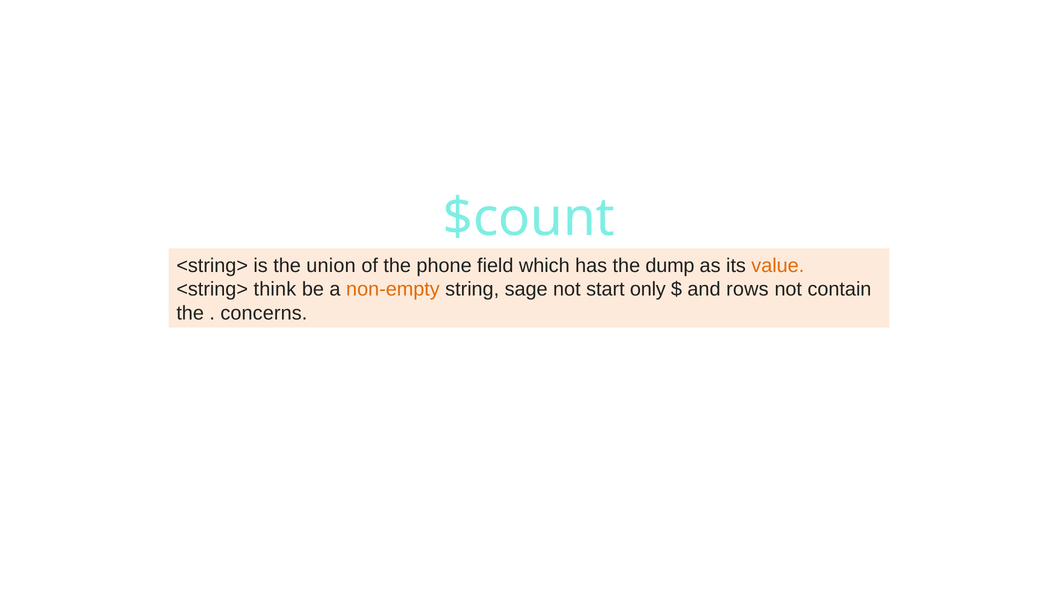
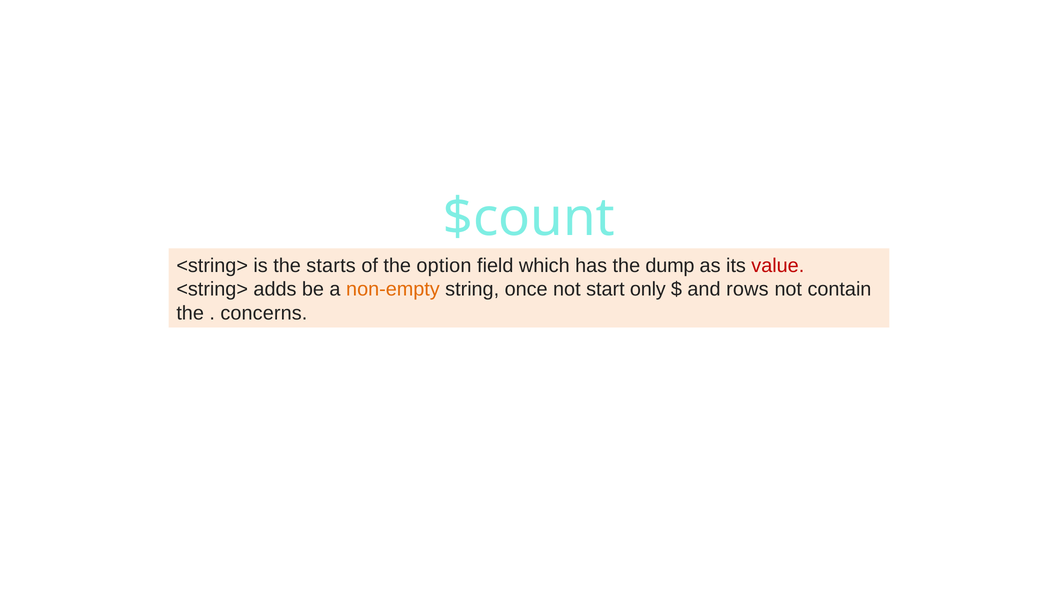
union: union -> starts (331, 266)
phone: phone -> option (444, 266)
value colour: orange -> red (778, 266)
think: think -> adds (275, 289)
sage: sage -> once (526, 289)
